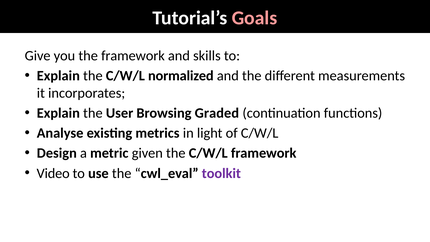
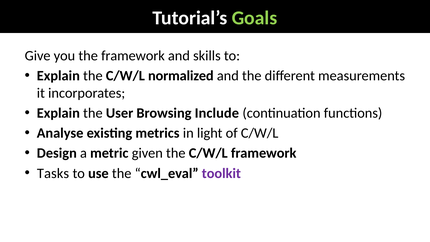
Goals colour: pink -> light green (255, 18)
Graded: Graded -> Include (217, 113)
Video: Video -> Tasks (53, 173)
